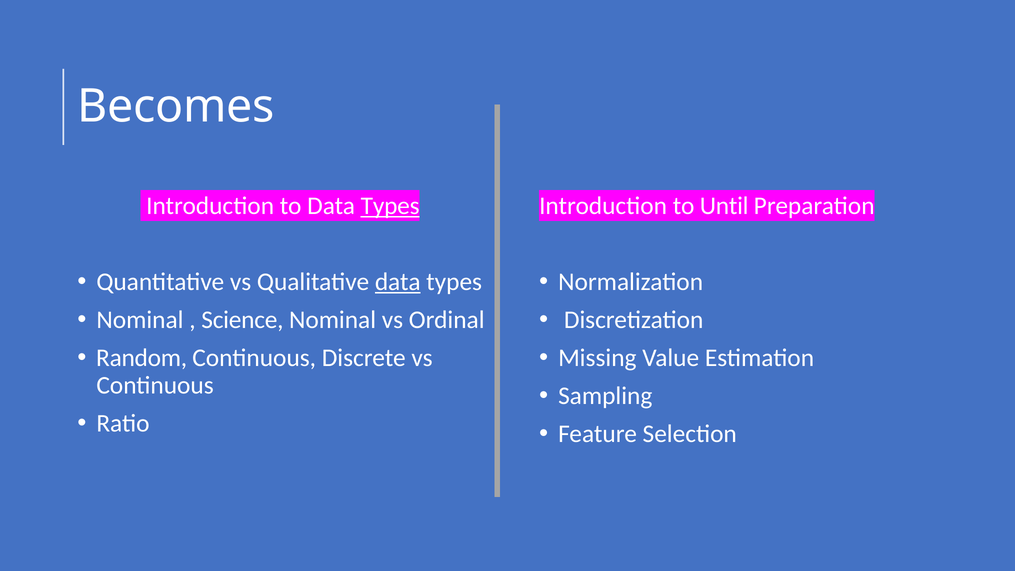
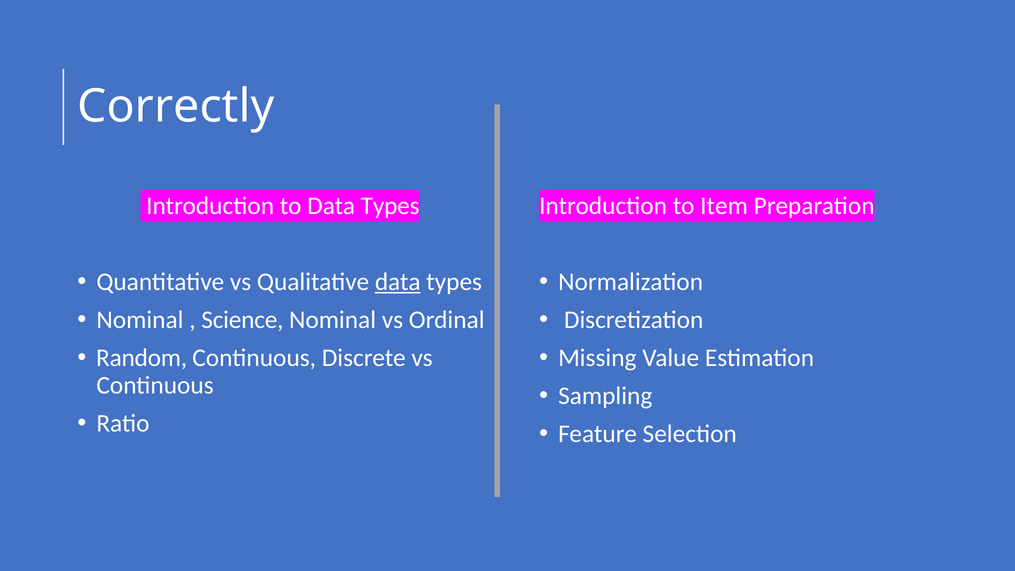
Becomes: Becomes -> Correctly (176, 107)
Types underline: present -> none (390, 206)
Until: Until -> Item (724, 206)
